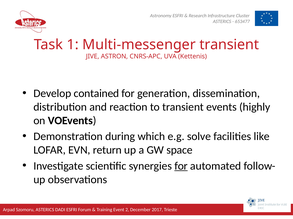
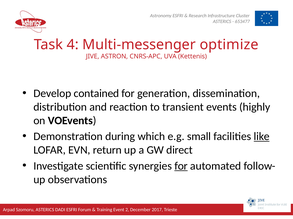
1: 1 -> 4 (73, 45)
Multi-messenger transient: transient -> optimize (229, 45)
solve: solve -> small (199, 137)
like underline: none -> present (262, 137)
space: space -> direct (179, 150)
